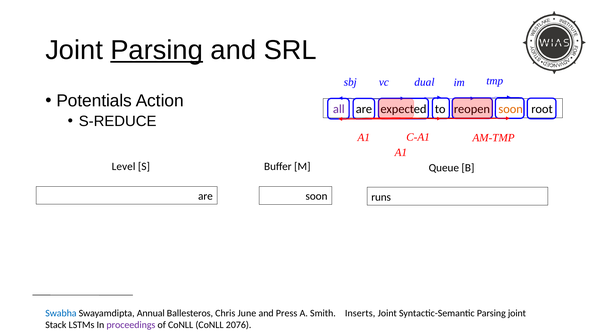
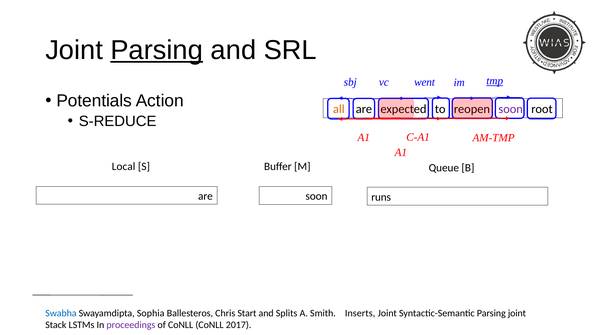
tmp underline: none -> present (495, 81)
dual: dual -> went (425, 82)
all colour: purple -> orange (339, 109)
soon colour: orange -> purple (511, 109)
Level: Level -> Local (124, 166)
Annual: Annual -> Sophia (151, 313)
June: June -> Start (247, 313)
Press: Press -> Splits (287, 313)
2076: 2076 -> 2017 (239, 325)
